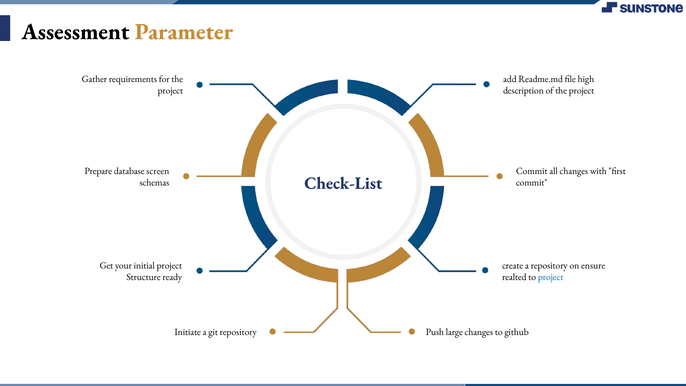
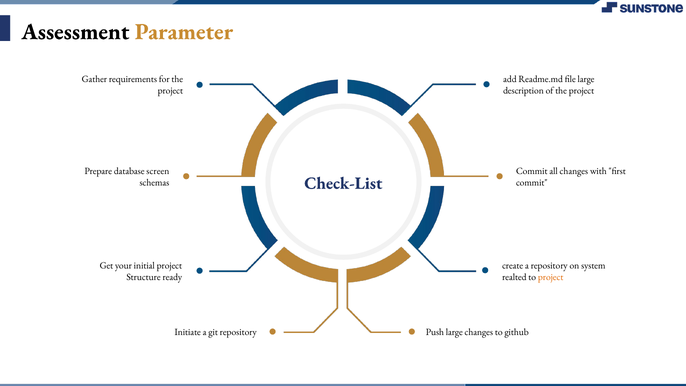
file high: high -> large (586, 79)
ensure: ensure -> system (593, 266)
project colour: blue -> orange (551, 277)
